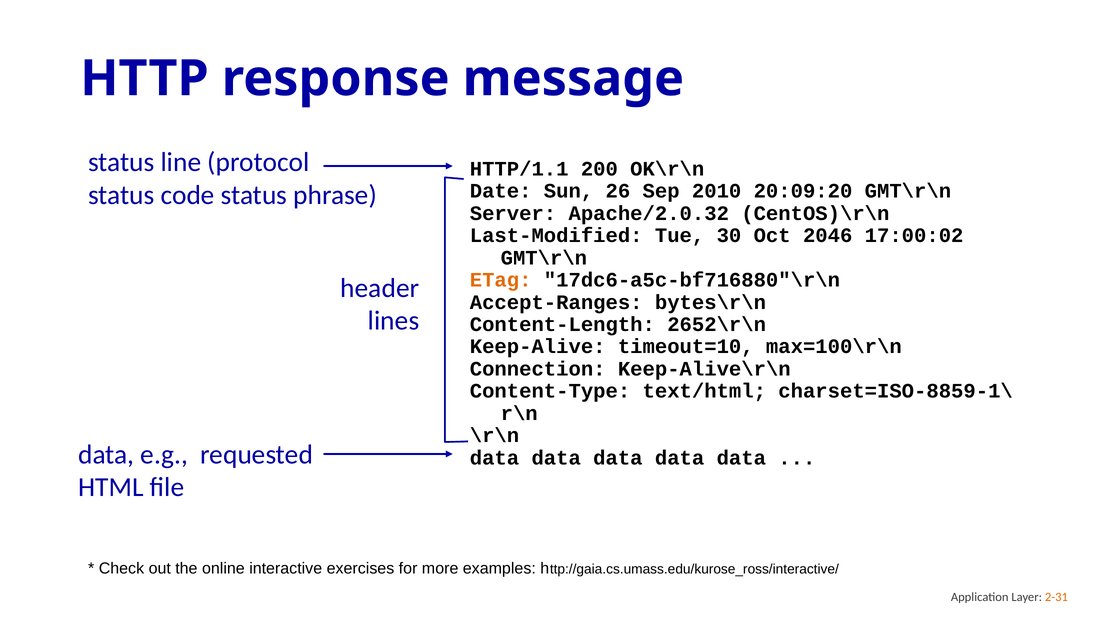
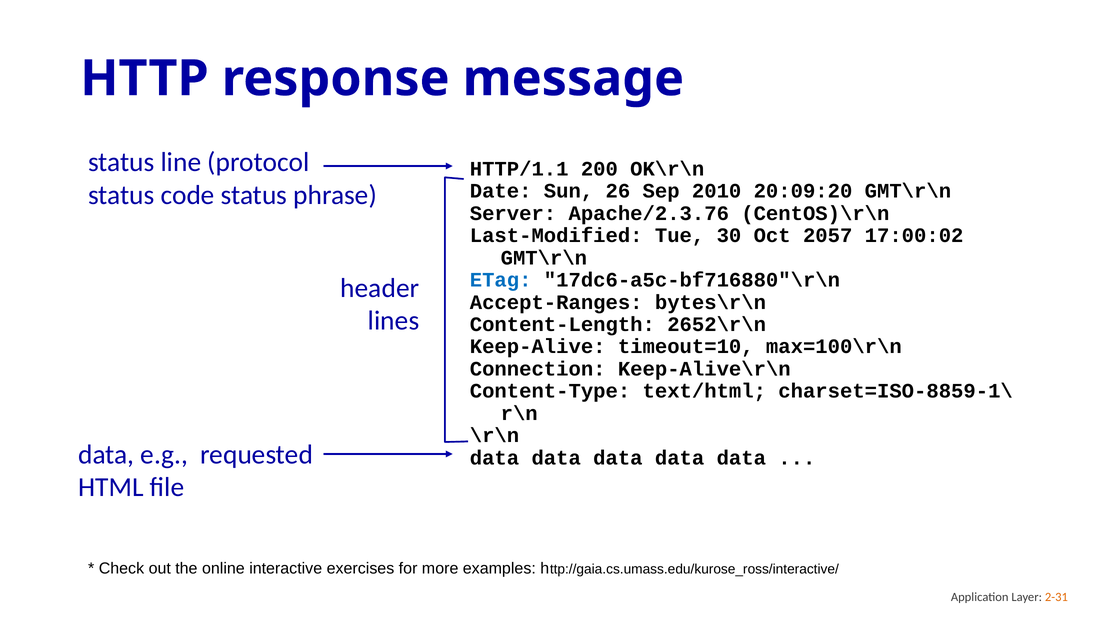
Apache/2.0.32: Apache/2.0.32 -> Apache/2.3.76 (649, 213)
2046: 2046 -> 2057 (828, 236)
ETag colour: orange -> blue (501, 280)
